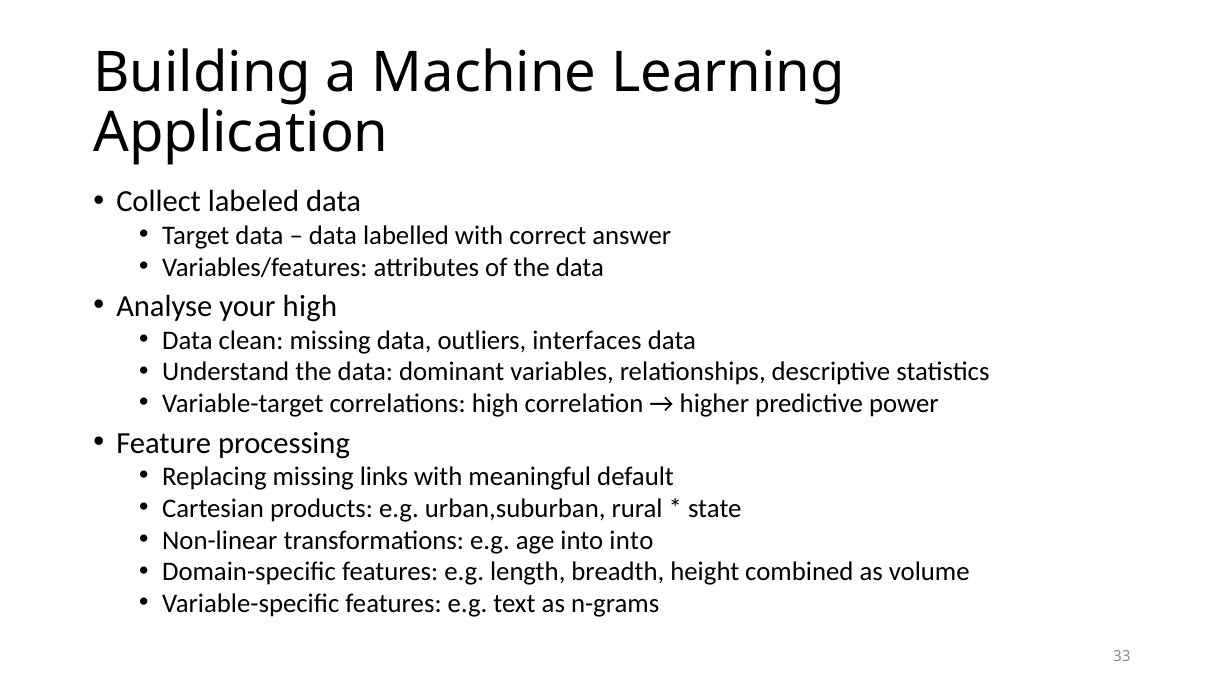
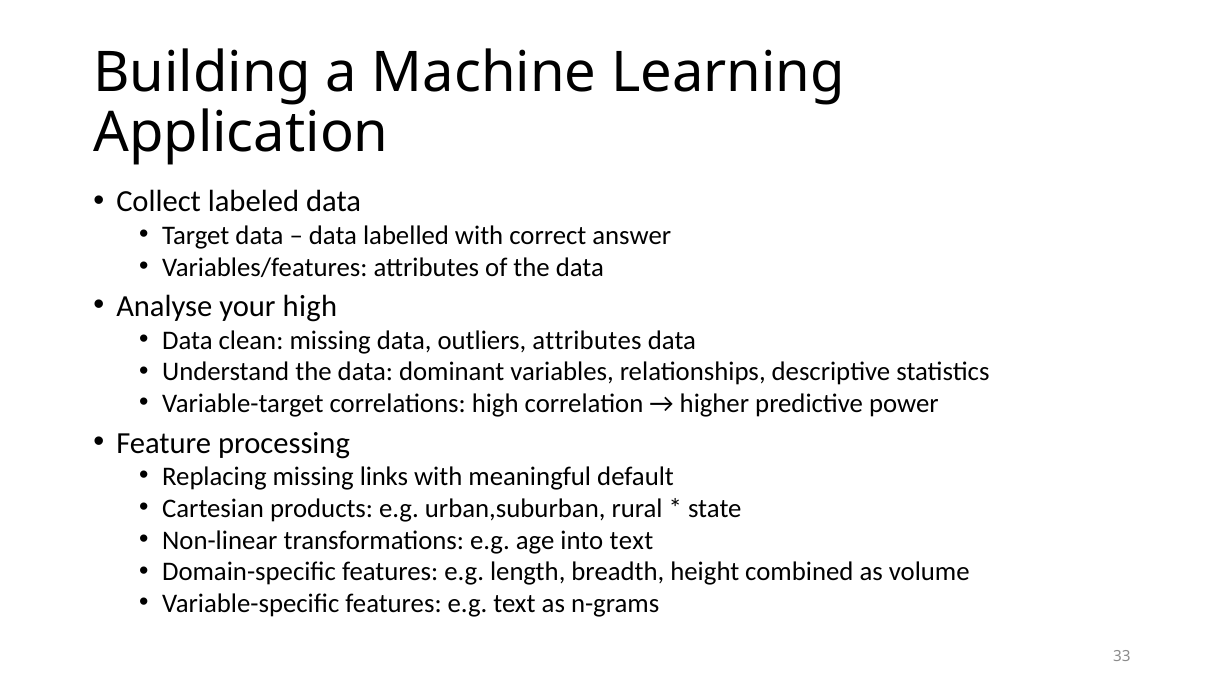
outliers interfaces: interfaces -> attributes (587, 340)
into into: into -> text (631, 540)
